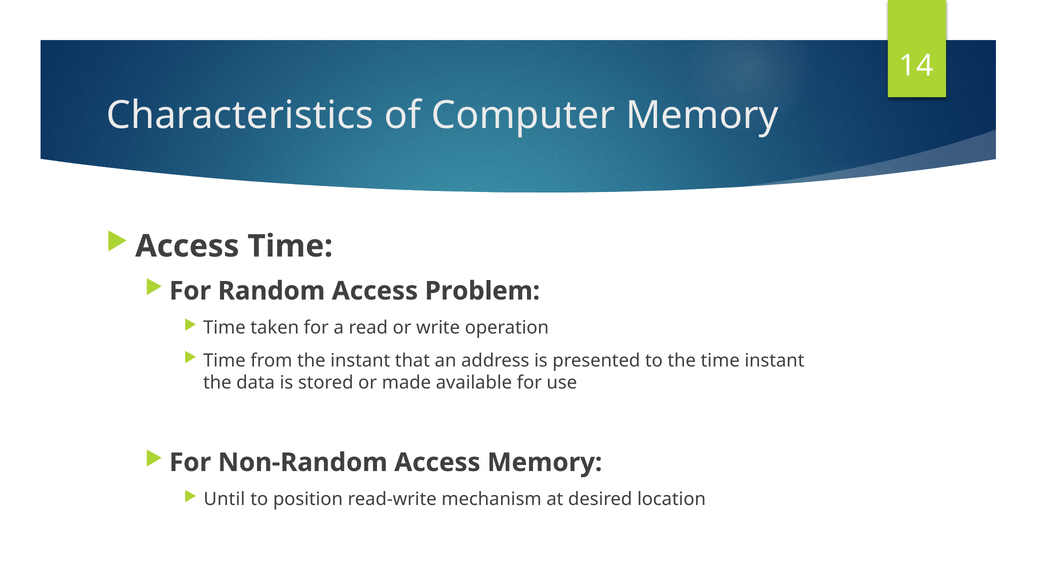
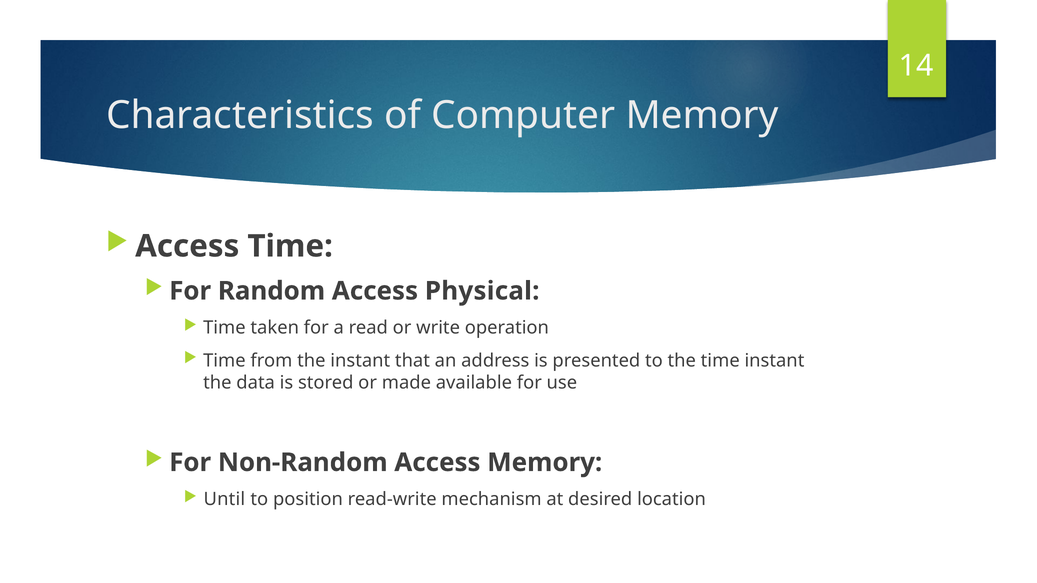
Problem: Problem -> Physical (482, 291)
